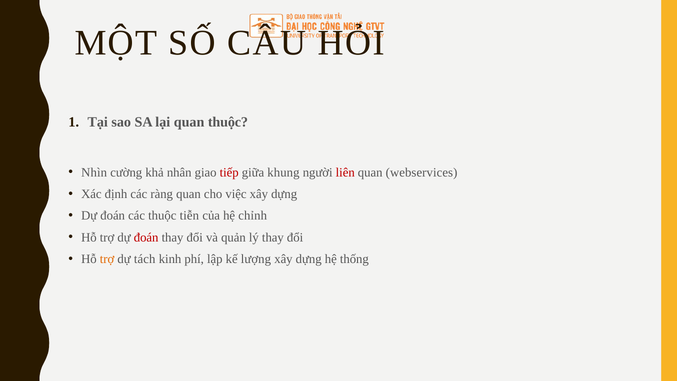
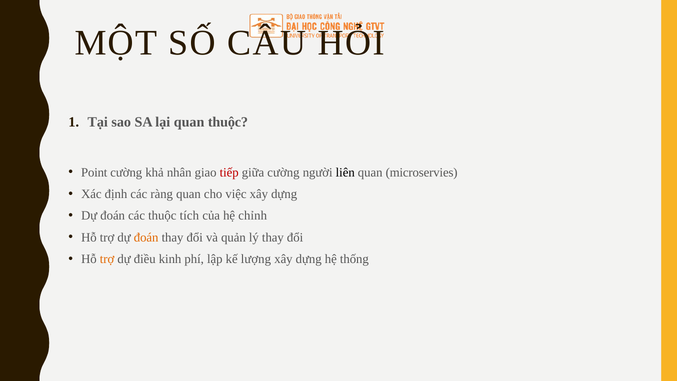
Nhìn: Nhìn -> Point (94, 172)
giữa khung: khung -> cường (283, 172)
liên colour: red -> black (345, 172)
webservices: webservices -> microservies (422, 172)
tiễn: tiễn -> tích (189, 216)
đoán colour: red -> orange (146, 237)
tách: tách -> điều (145, 259)
